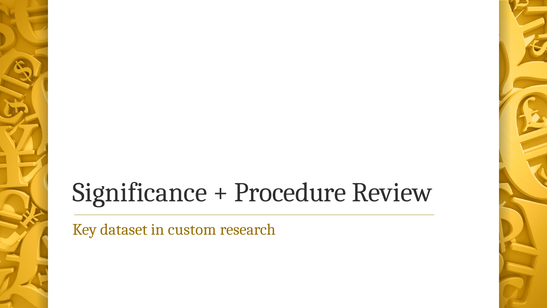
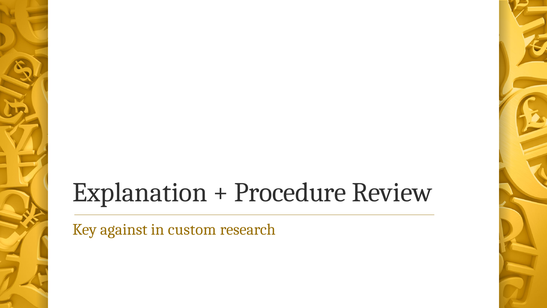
Significance: Significance -> Explanation (140, 192)
dataset: dataset -> against (124, 229)
